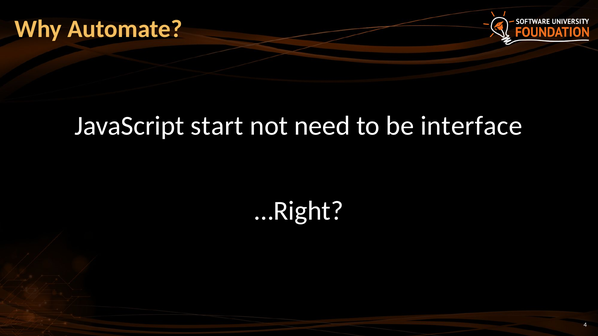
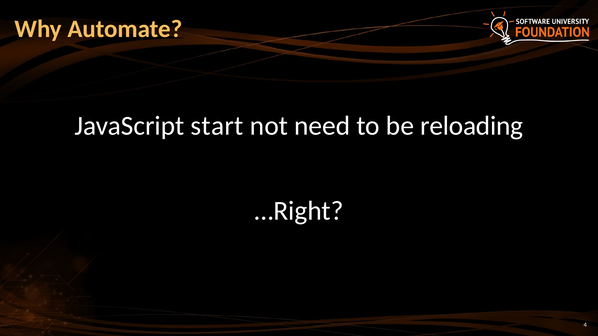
interface: interface -> reloading (472, 126)
